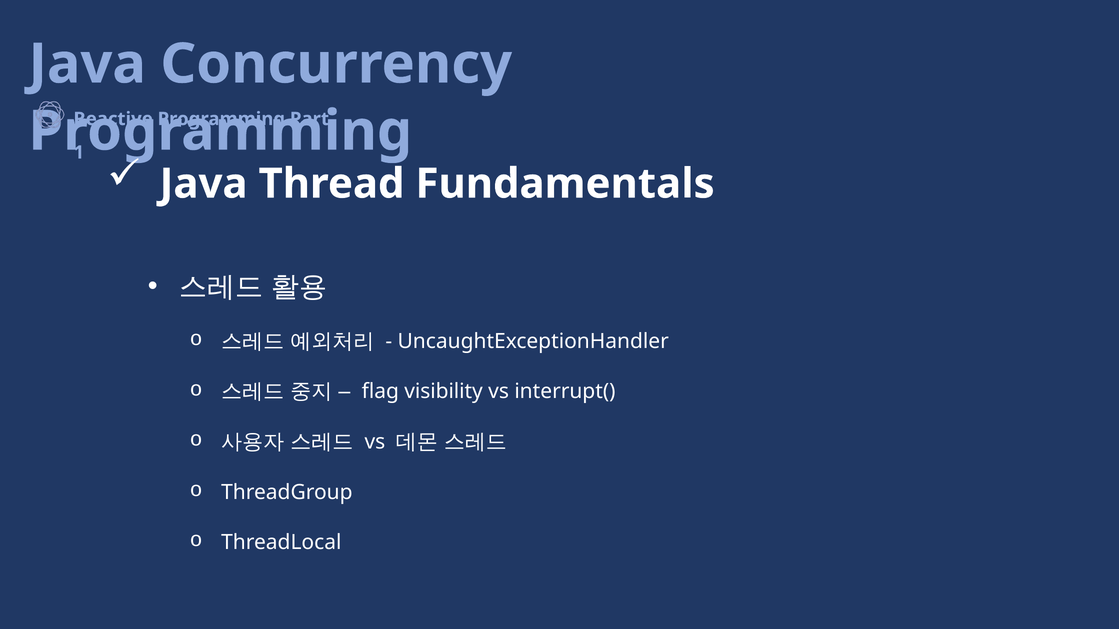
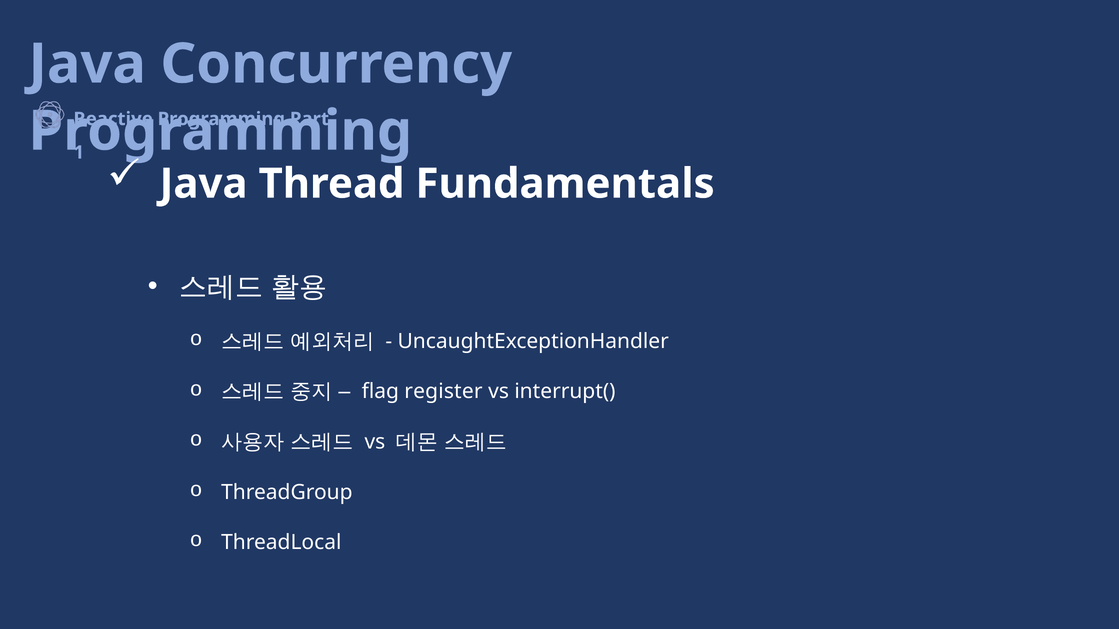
visibility: visibility -> register (443, 392)
